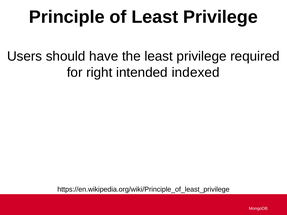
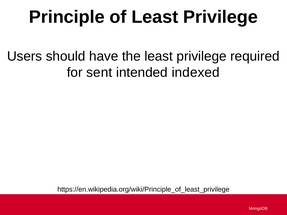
right: right -> sent (99, 73)
